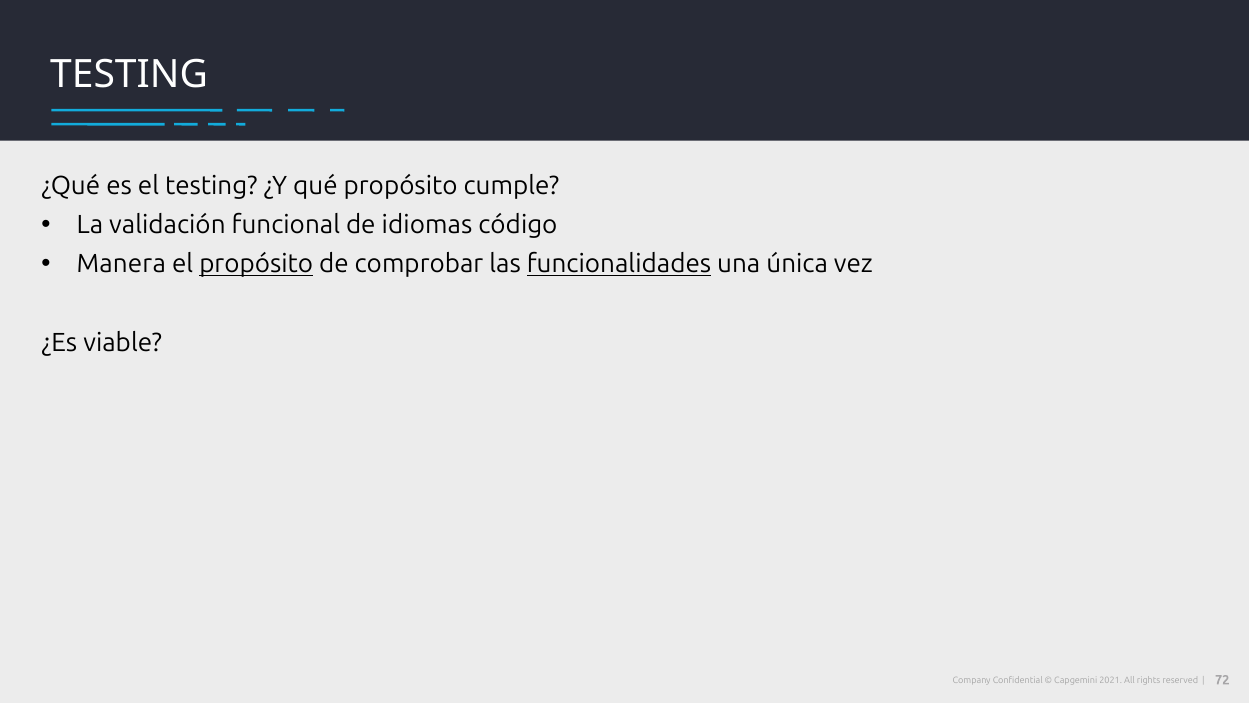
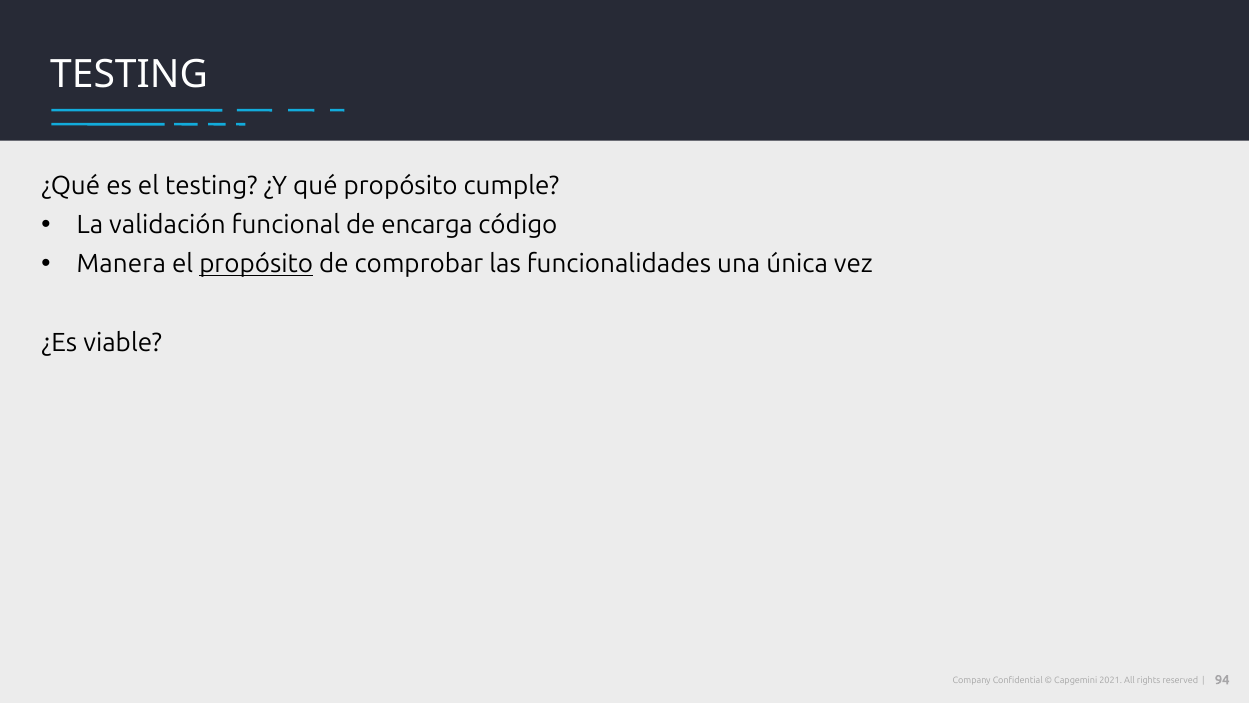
idiomas: idiomas -> encarga (427, 225)
funcionalidades underline: present -> none (619, 264)
72: 72 -> 94 (1222, 680)
